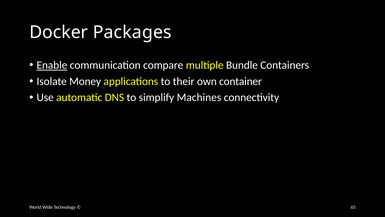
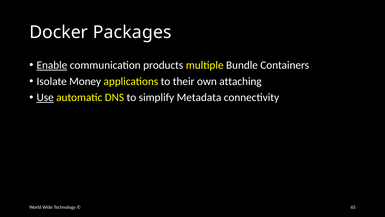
compare: compare -> products (163, 65)
container: container -> attaching (240, 81)
Use underline: none -> present (45, 97)
Machines: Machines -> Metadata (199, 97)
